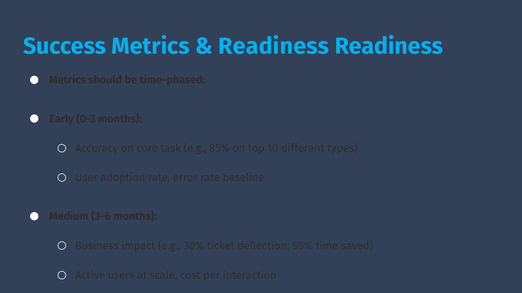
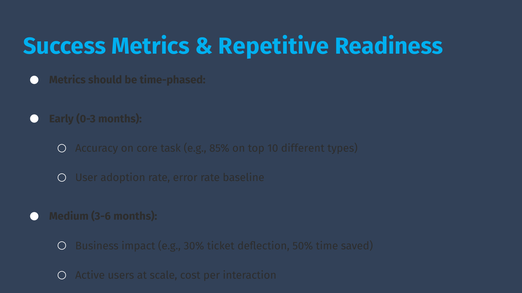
Readiness: Readiness -> Repetitive (274, 46)
